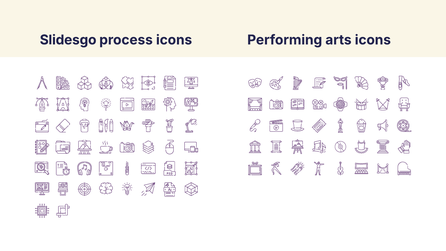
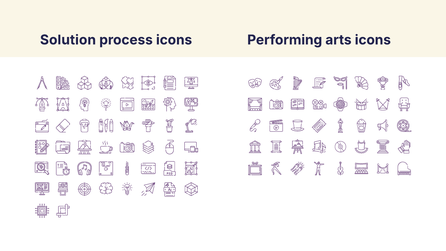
Slidesgo: Slidesgo -> Solution (68, 40)
